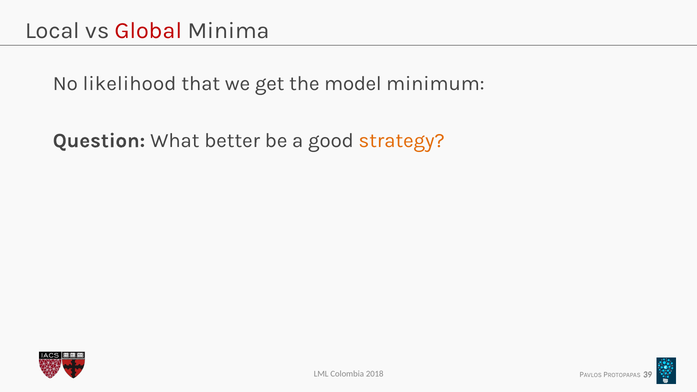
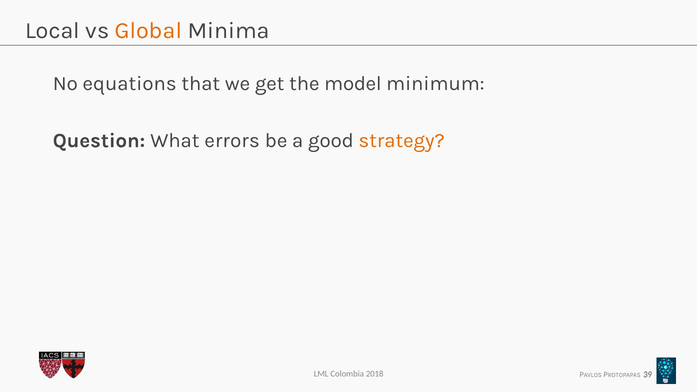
Global colour: red -> orange (148, 31)
likelihood: likelihood -> equations (130, 84)
better: better -> errors (232, 141)
